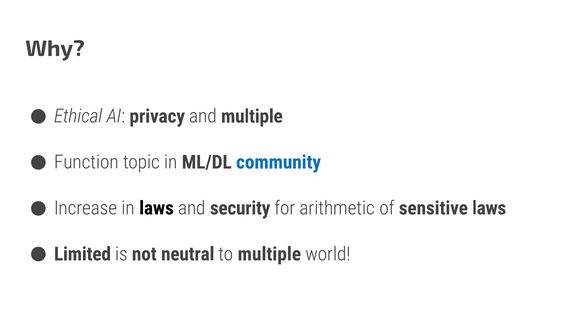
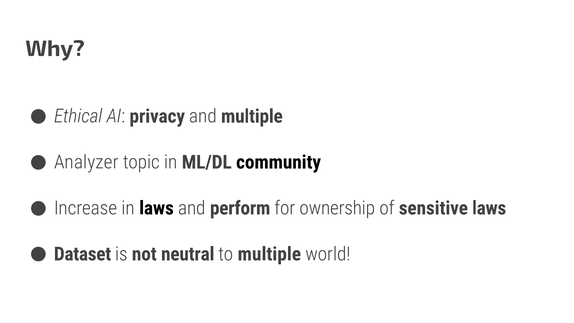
Function: Function -> Analyzer (86, 162)
community colour: blue -> black (279, 162)
security: security -> perform (240, 208)
arithmetic: arithmetic -> ownership (337, 208)
Limited: Limited -> Dataset (83, 254)
